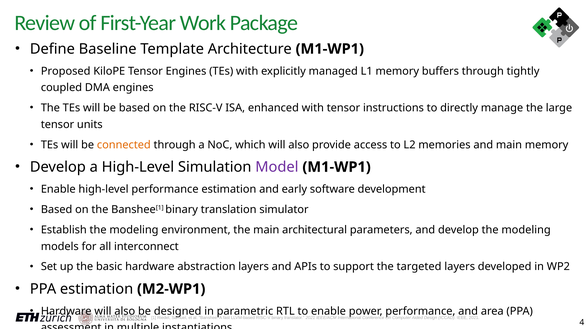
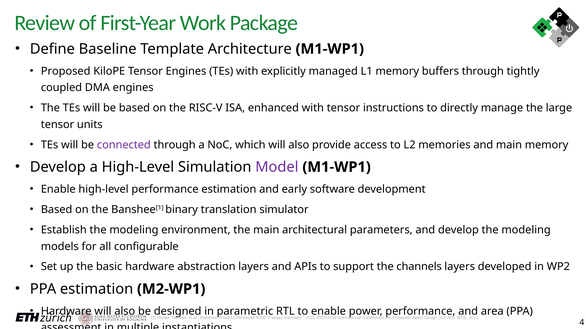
connected colour: orange -> purple (124, 145)
interconnect: interconnect -> configurable (146, 247)
targeted: targeted -> channels (419, 267)
